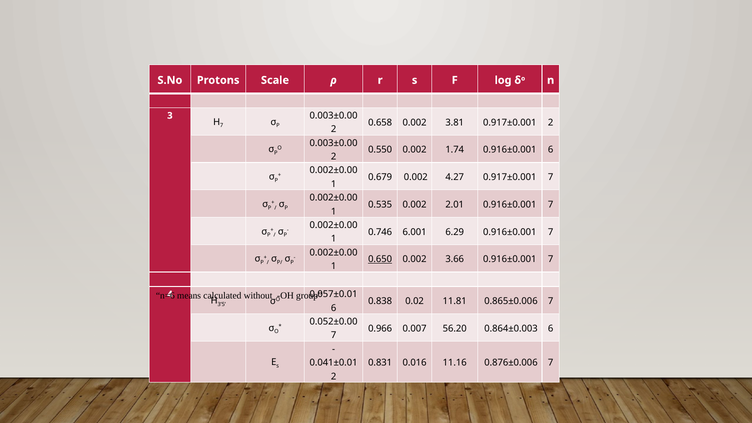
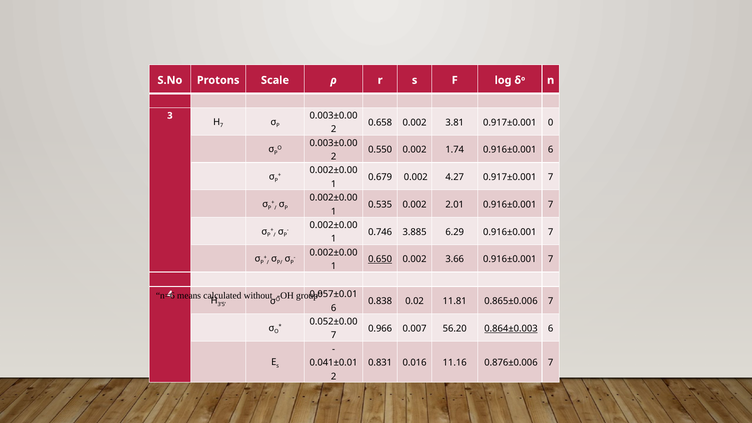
0.917±0.001 2: 2 -> 0 (551, 122)
6.001: 6.001 -> 3.885 (415, 232)
0.864±0.003 underline: none -> present (511, 329)
